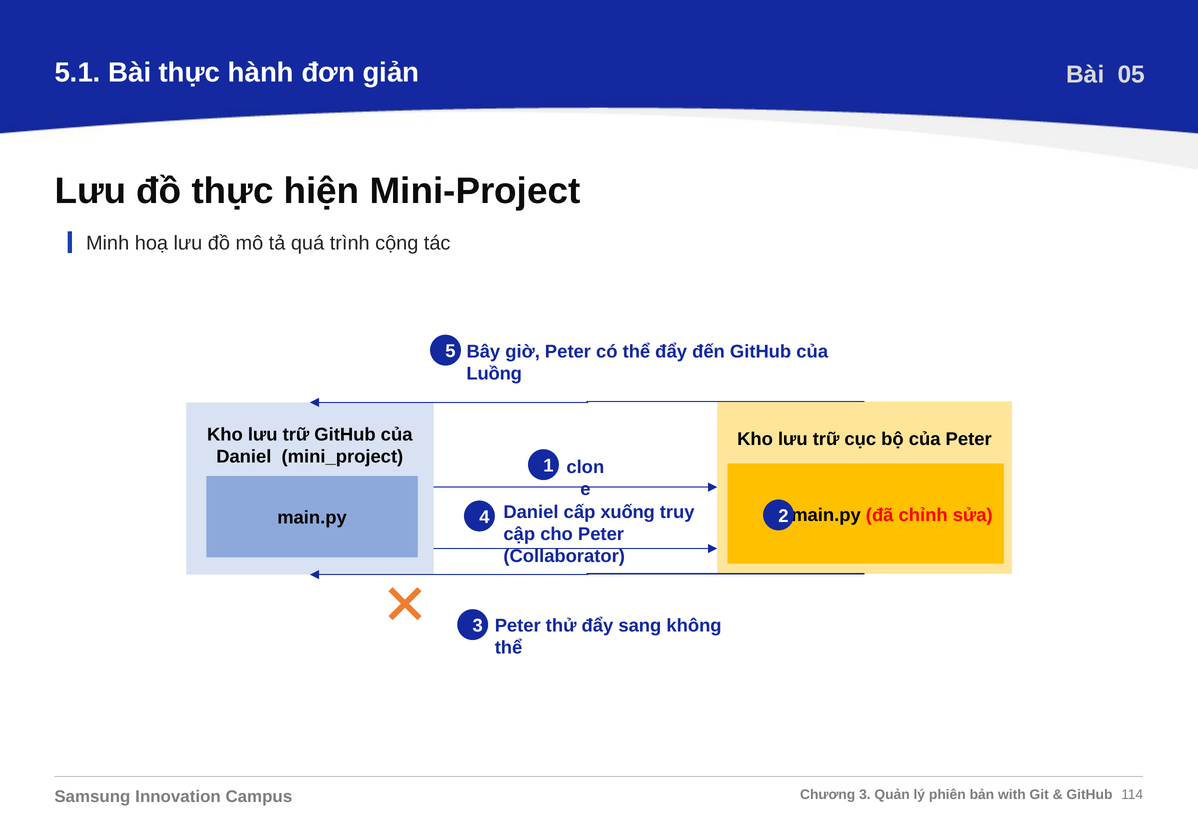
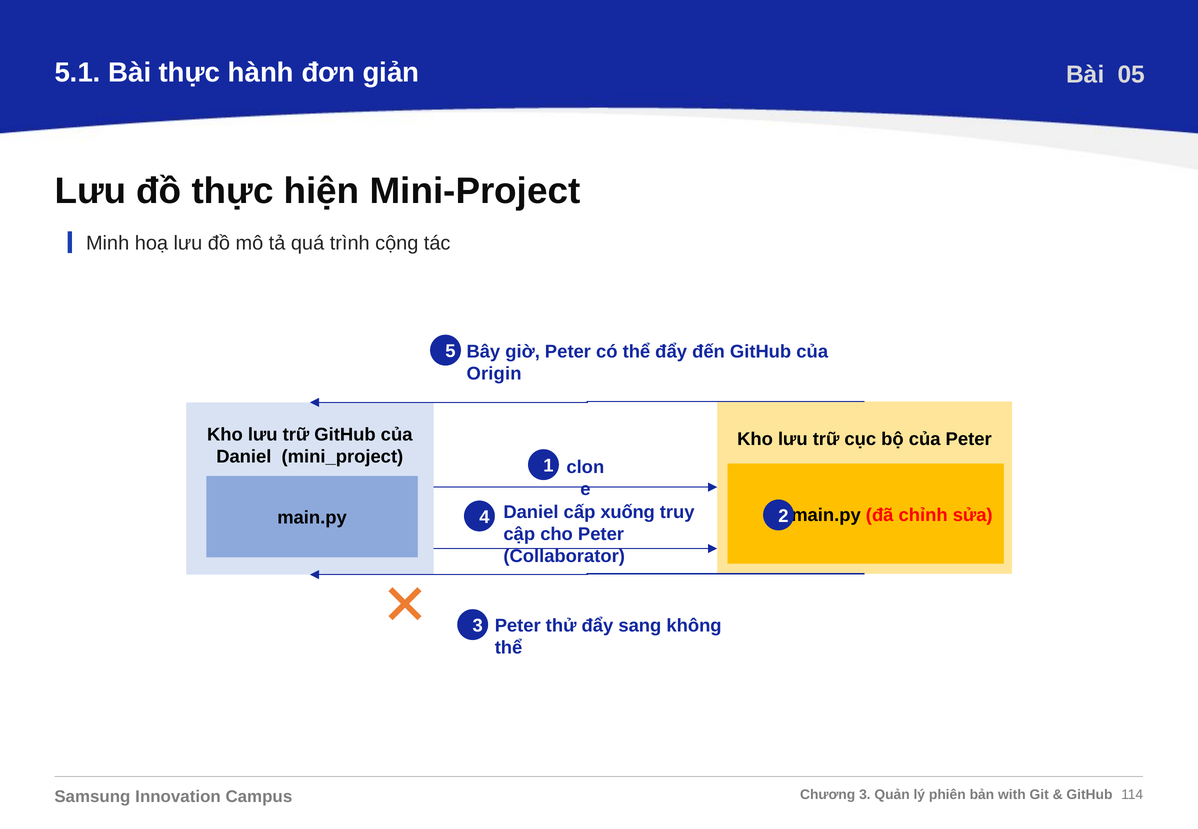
Luồng: Luồng -> Origin (494, 374)
